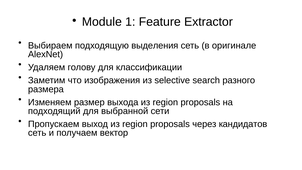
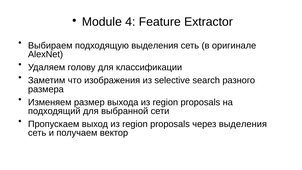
1: 1 -> 4 (130, 22)
через кандидатов: кандидатов -> выделения (243, 124)
